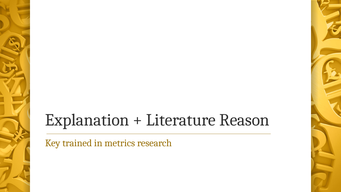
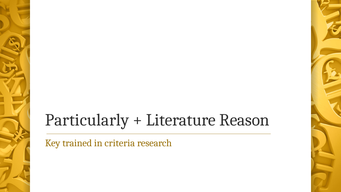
Explanation: Explanation -> Particularly (87, 120)
metrics: metrics -> criteria (120, 143)
